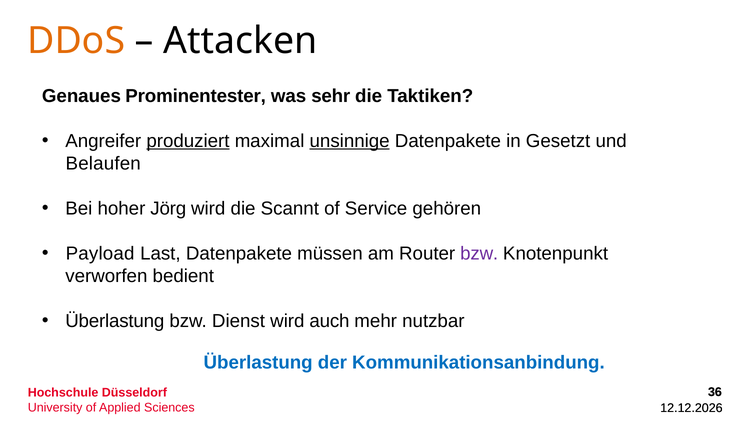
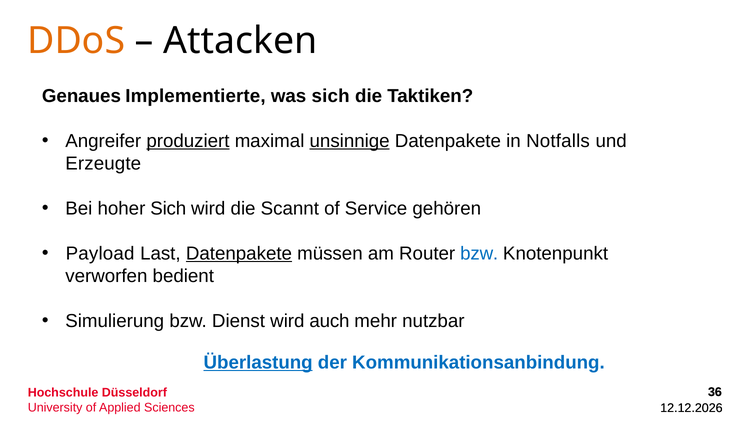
Prominentester: Prominentester -> Implementierte (195, 96)
was sehr: sehr -> sich (331, 96)
Gesetzt: Gesetzt -> Notfalls (558, 141)
Belaufen: Belaufen -> Erzeugte (103, 163)
hoher Jörg: Jörg -> Sich (168, 208)
Datenpakete underline: none -> present (239, 253)
bzw colour: purple -> blue (479, 253)
Überlastung: Überlastung -> Simulierung (115, 321)
Überlastung underline: none -> present (258, 362)
